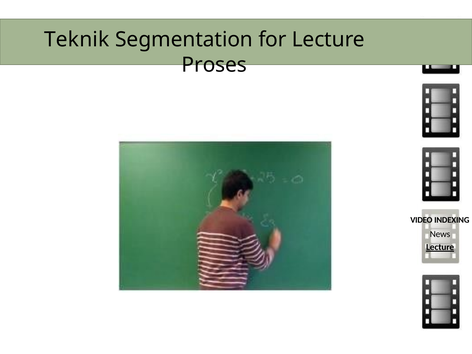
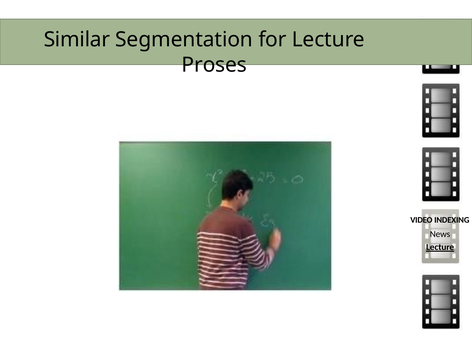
Teknik: Teknik -> Similar (77, 40)
